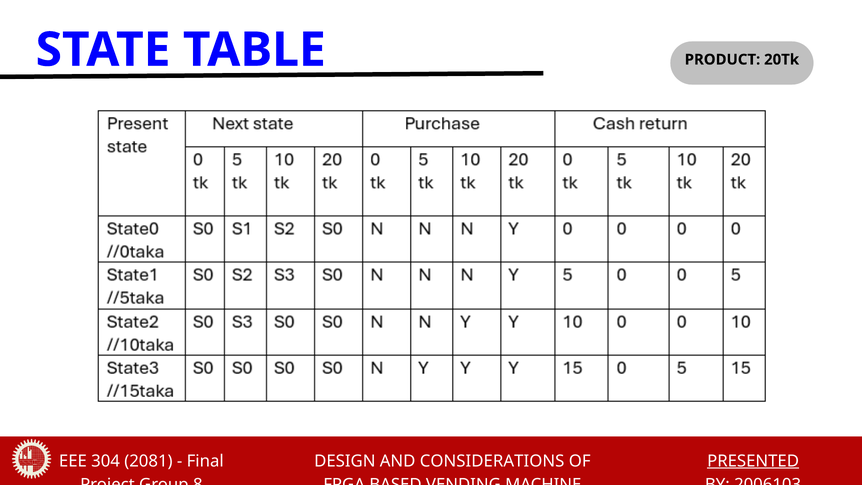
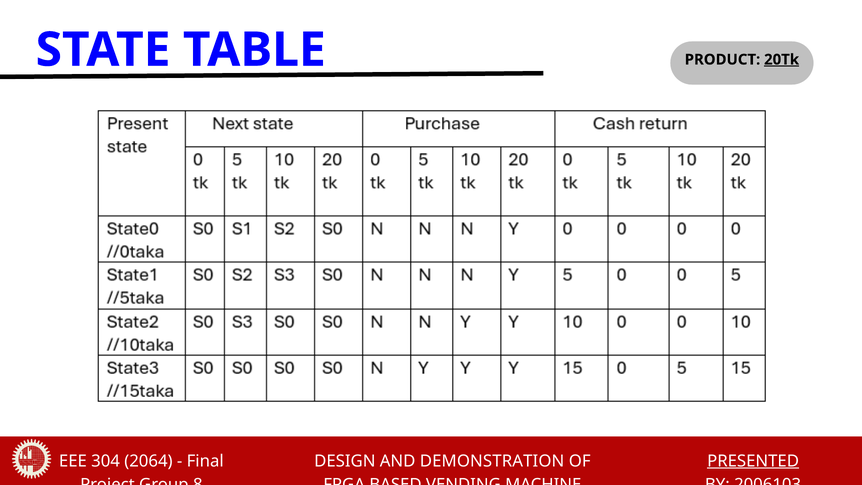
20Tk underline: none -> present (782, 60)
2081: 2081 -> 2064 (148, 461)
CONSIDERATIONS: CONSIDERATIONS -> DEMONSTRATION (492, 461)
